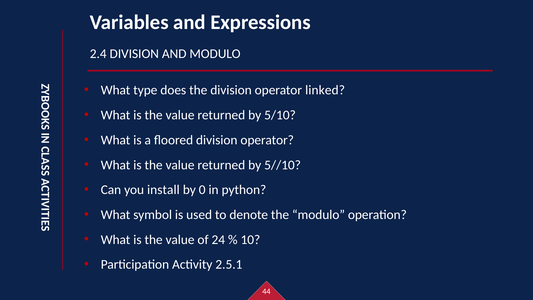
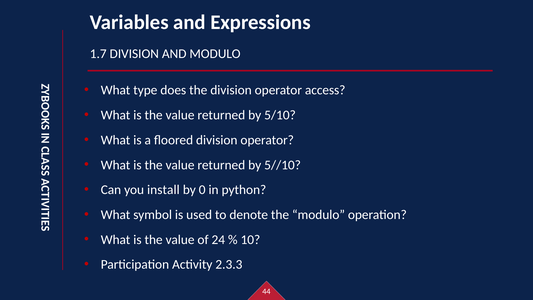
2.4: 2.4 -> 1.7 (98, 54)
linked: linked -> access (325, 90)
2.5.1: 2.5.1 -> 2.3.3 (229, 264)
